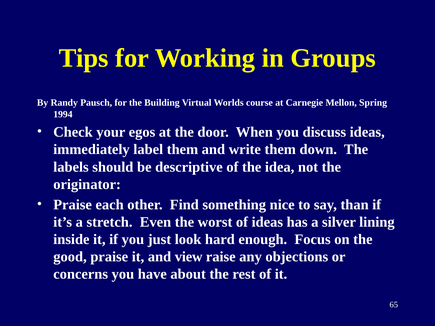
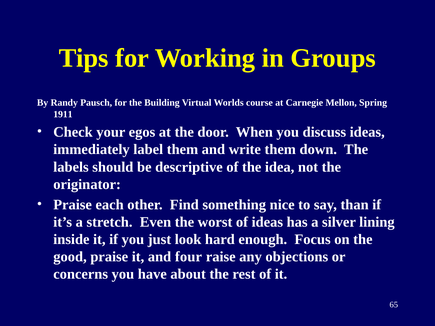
1994: 1994 -> 1911 (63, 114)
view: view -> four (188, 257)
